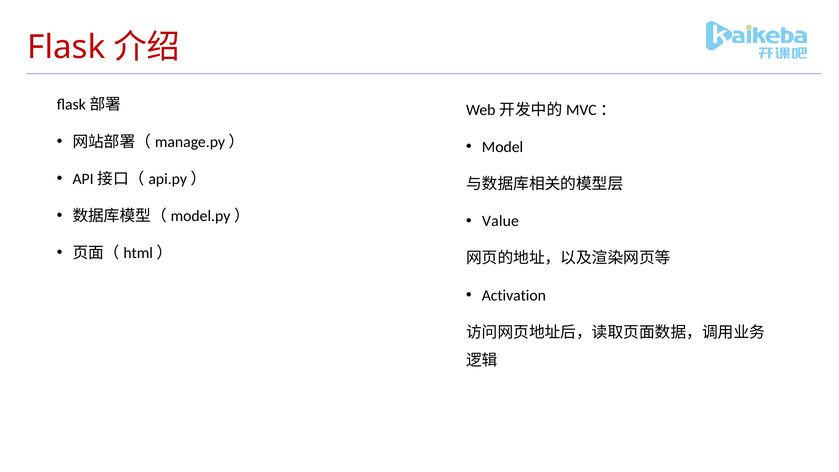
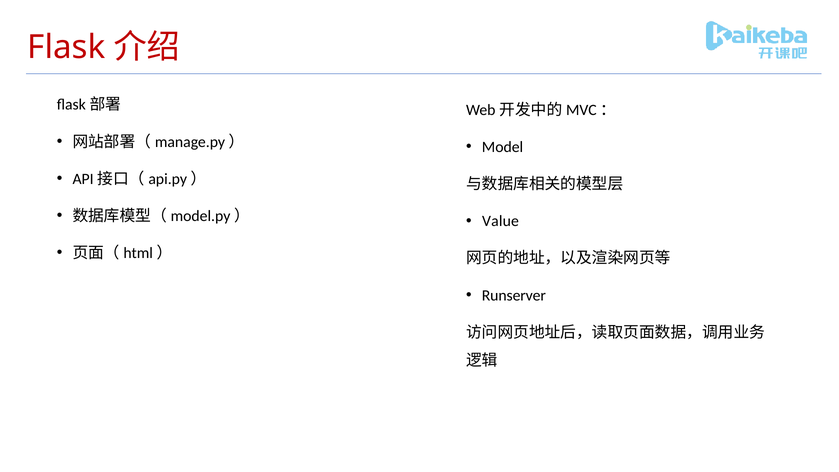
Activation: Activation -> Runserver (514, 295)
